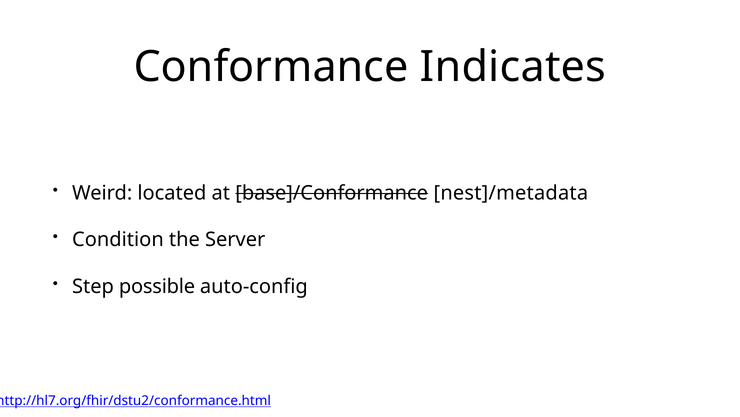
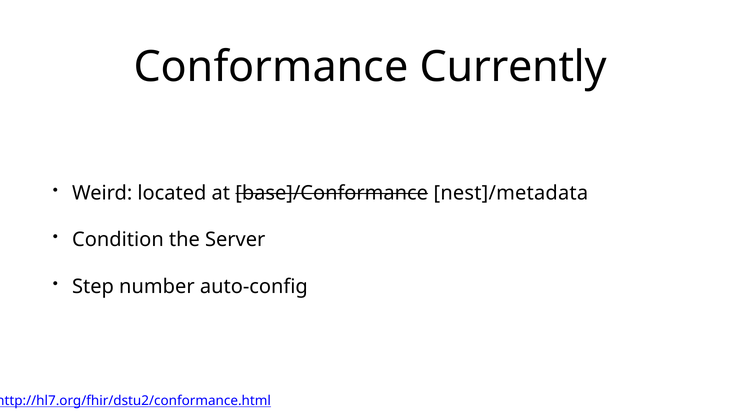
Indicates: Indicates -> Currently (513, 67)
possible: possible -> number (157, 286)
